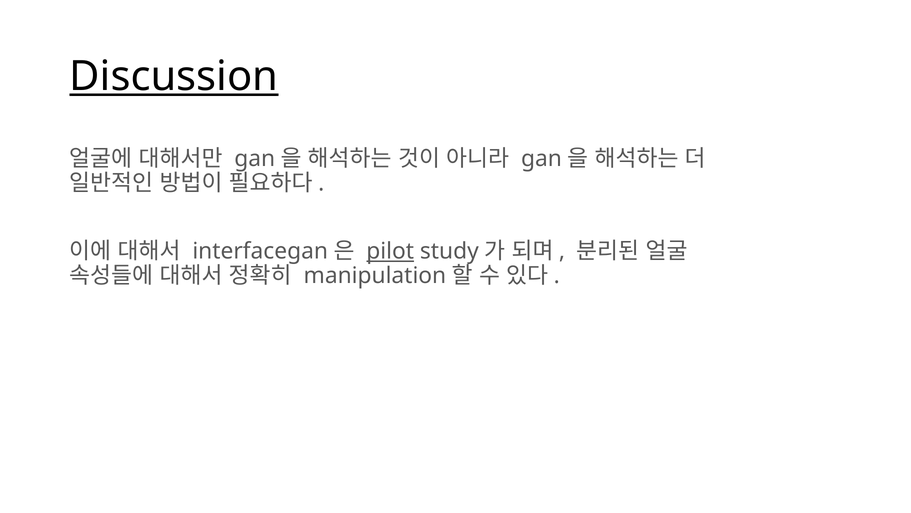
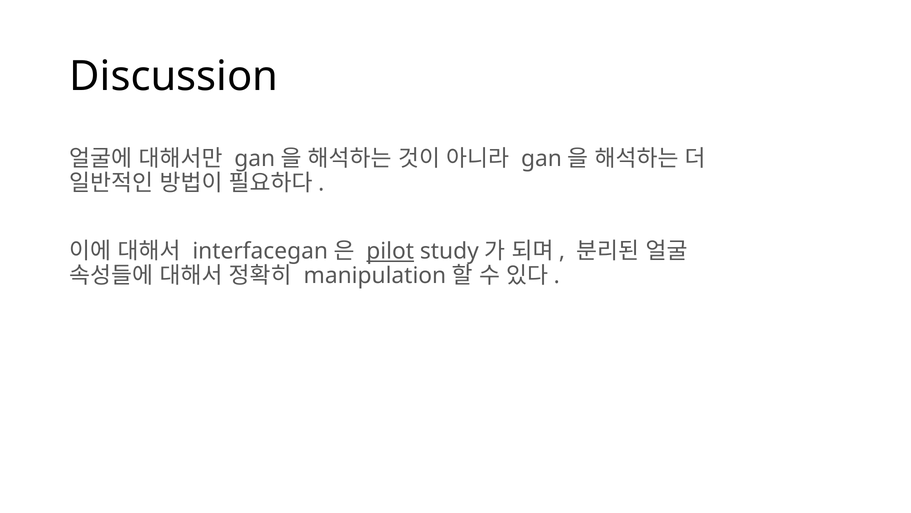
Discussion underline: present -> none (174, 77)
